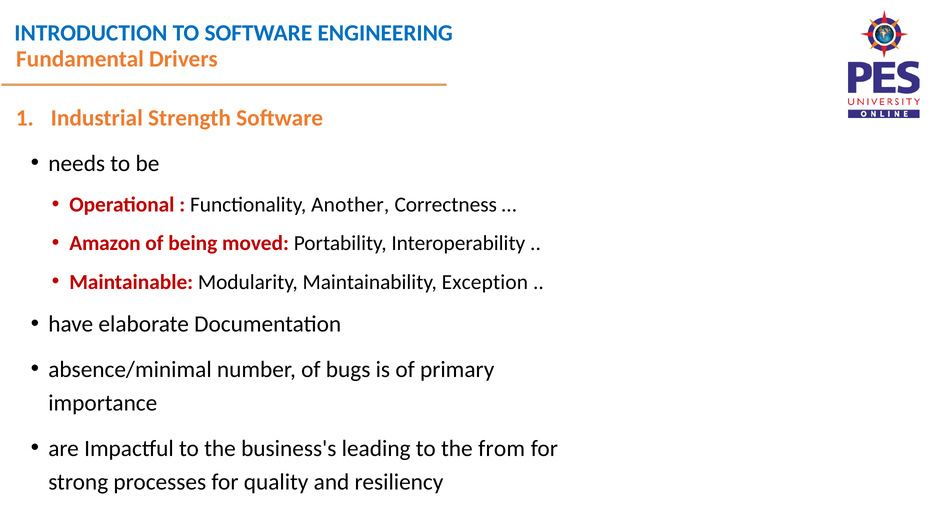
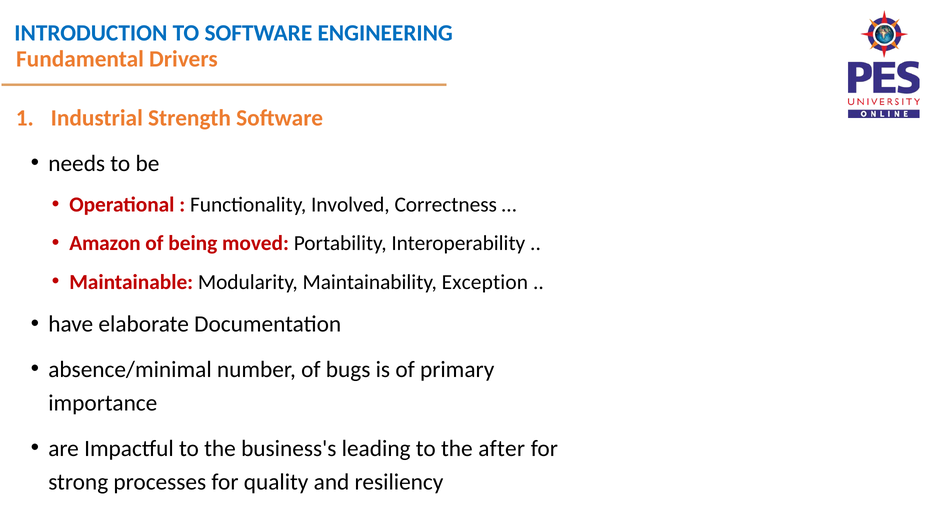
Another: Another -> Involved (350, 205)
from: from -> after (502, 448)
